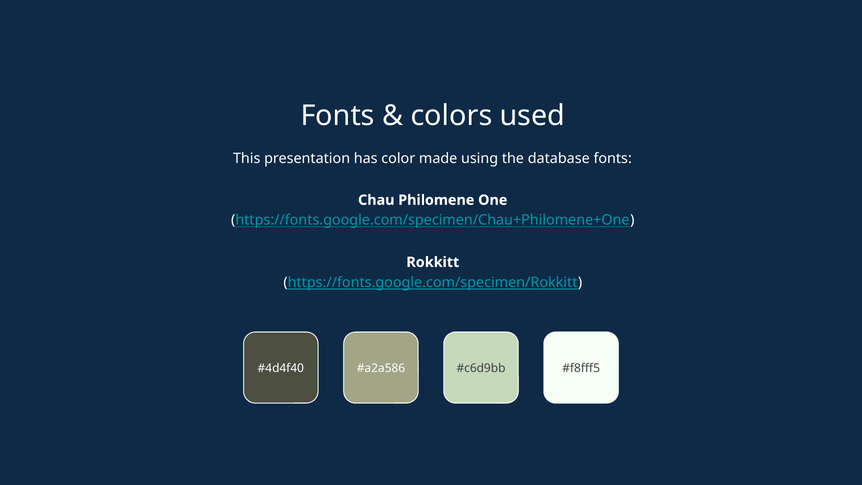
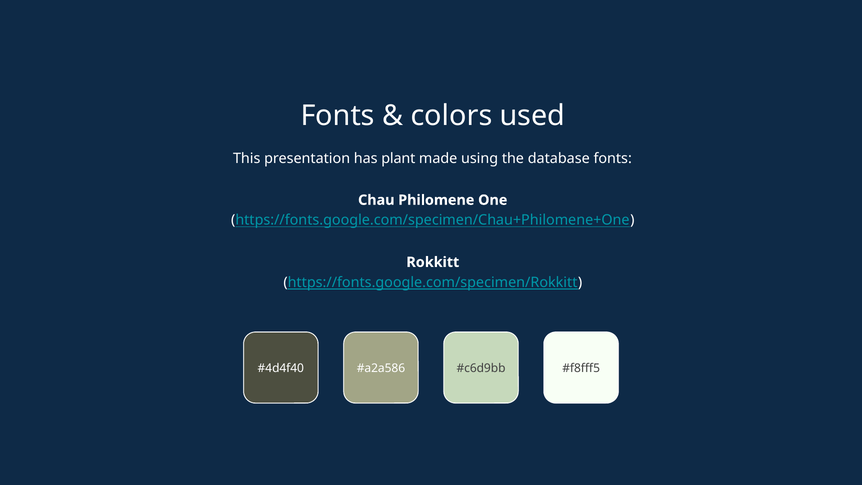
color: color -> plant (398, 158)
